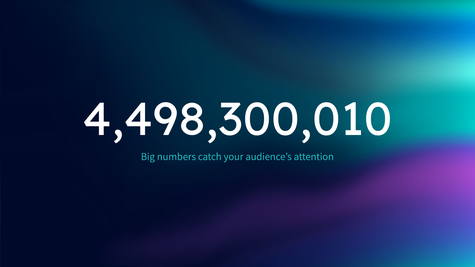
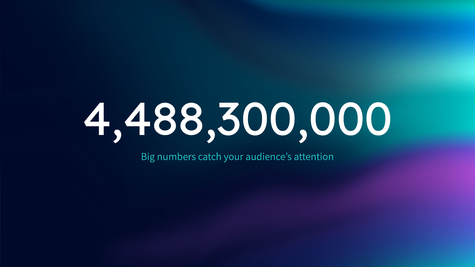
4,498,300,010: 4,498,300,010 -> 4,488,300,000 (238, 120)
